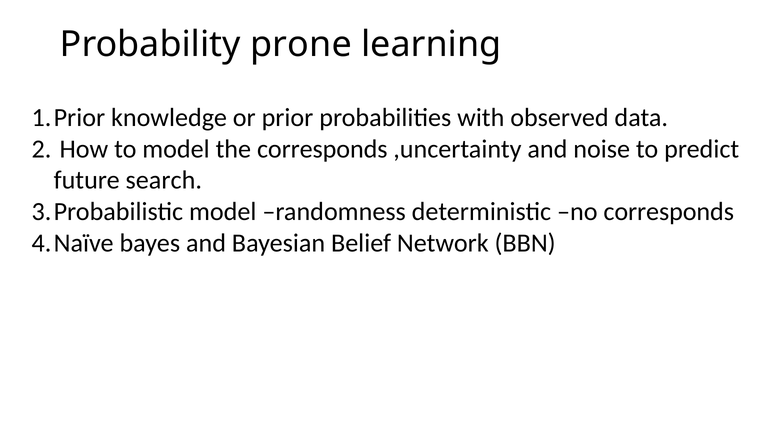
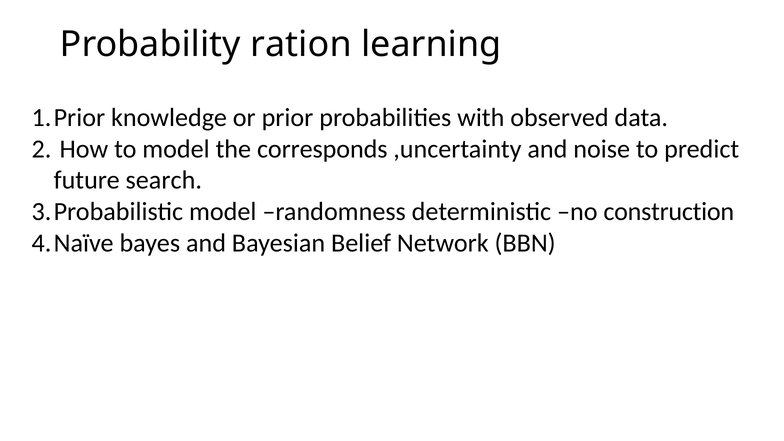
prone: prone -> ration (301, 44)
no corresponds: corresponds -> construction (669, 212)
